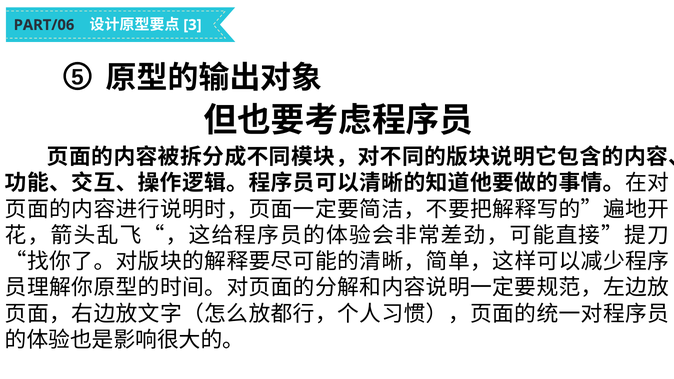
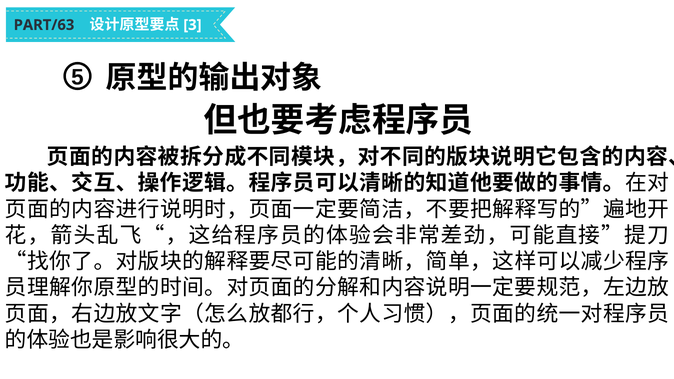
PART/06: PART/06 -> PART/63 (44, 25)
